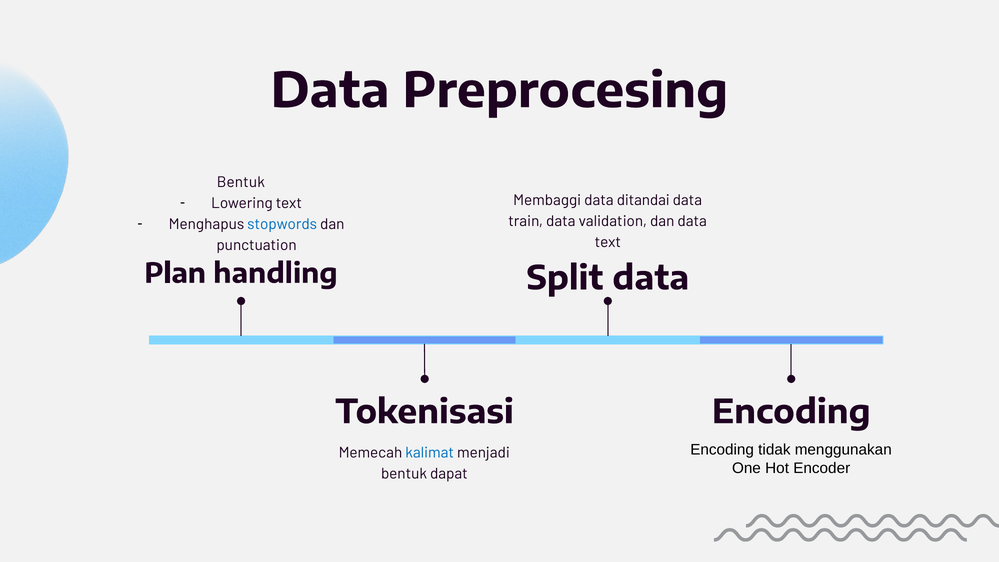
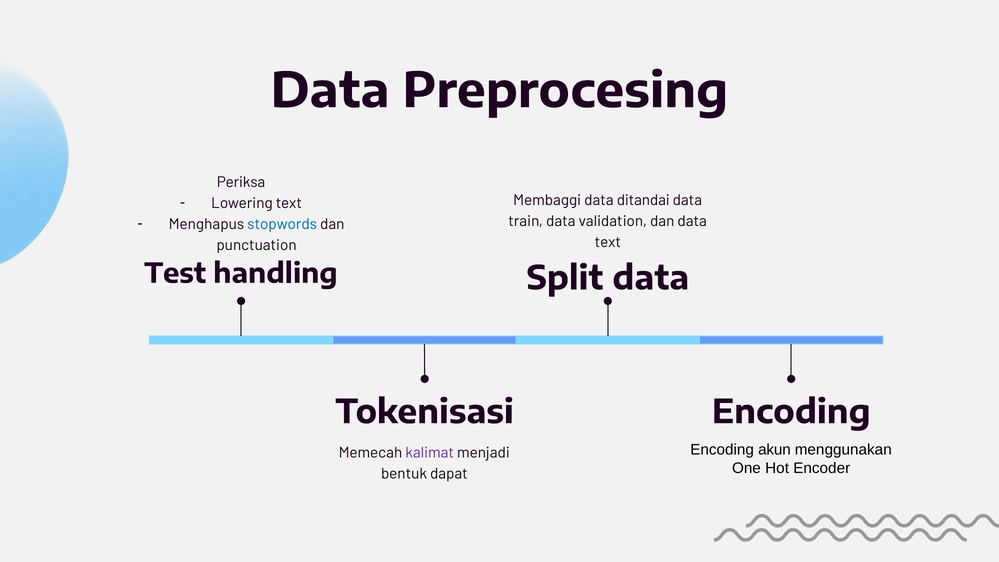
Bentuk: Bentuk -> Periksa (241, 182)
Plan: Plan -> Test (175, 274)
tidak: tidak -> akun (774, 450)
kalimat colour: blue -> purple (430, 452)
